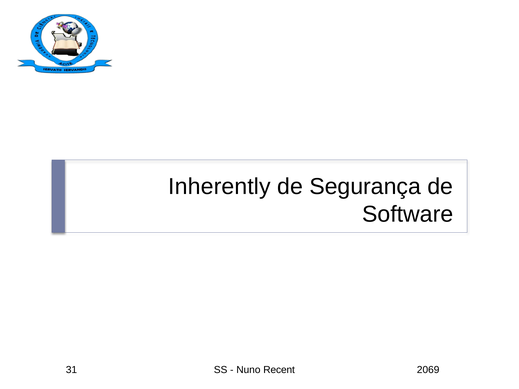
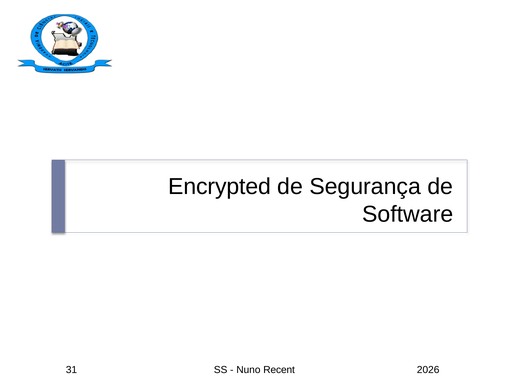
Inherently: Inherently -> Encrypted (220, 187)
2069: 2069 -> 2026 (428, 370)
